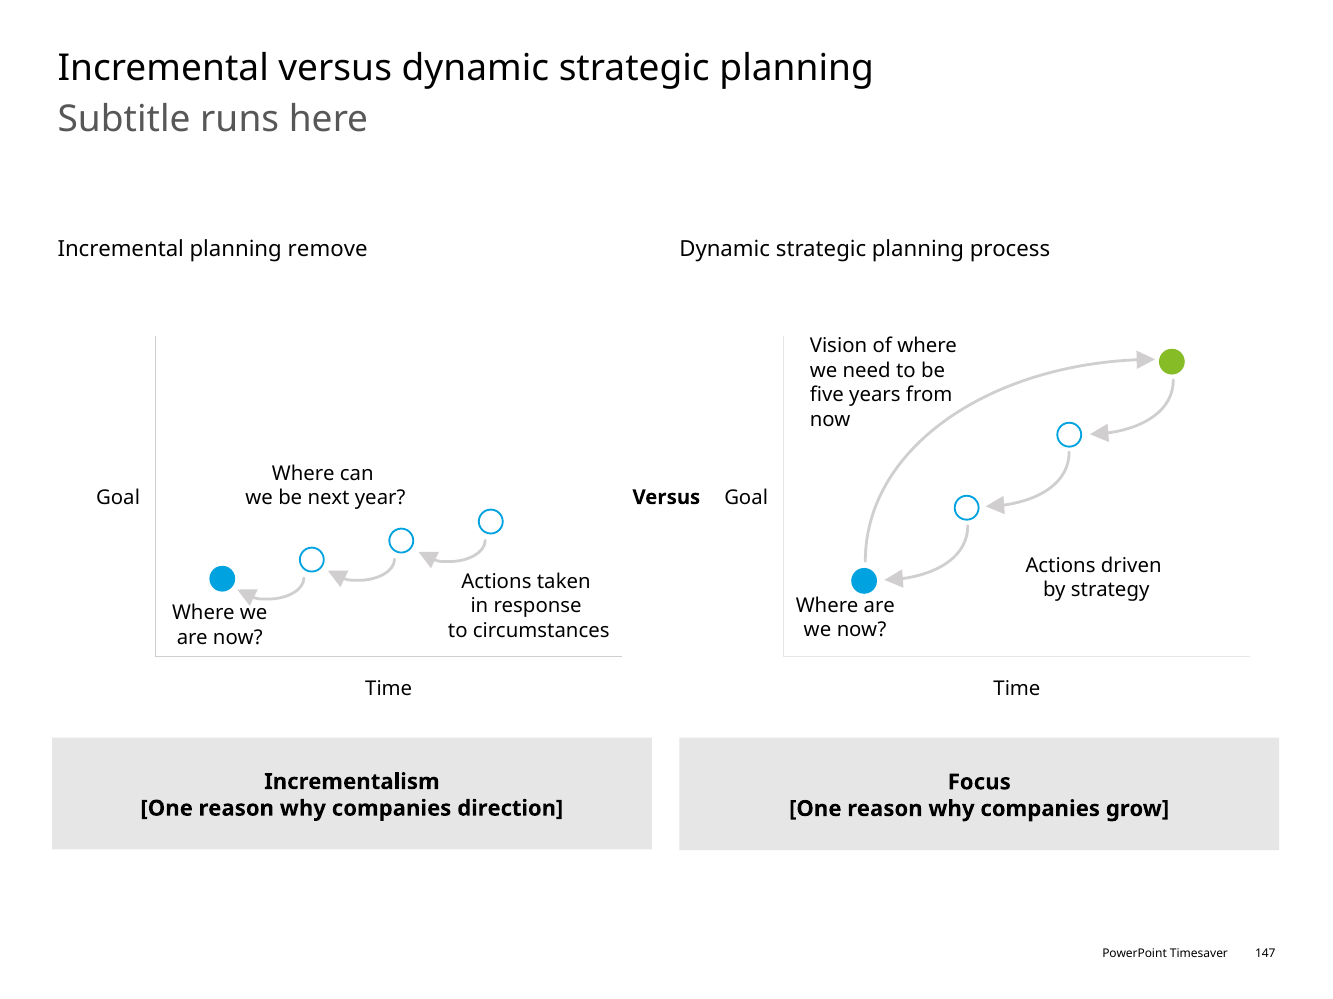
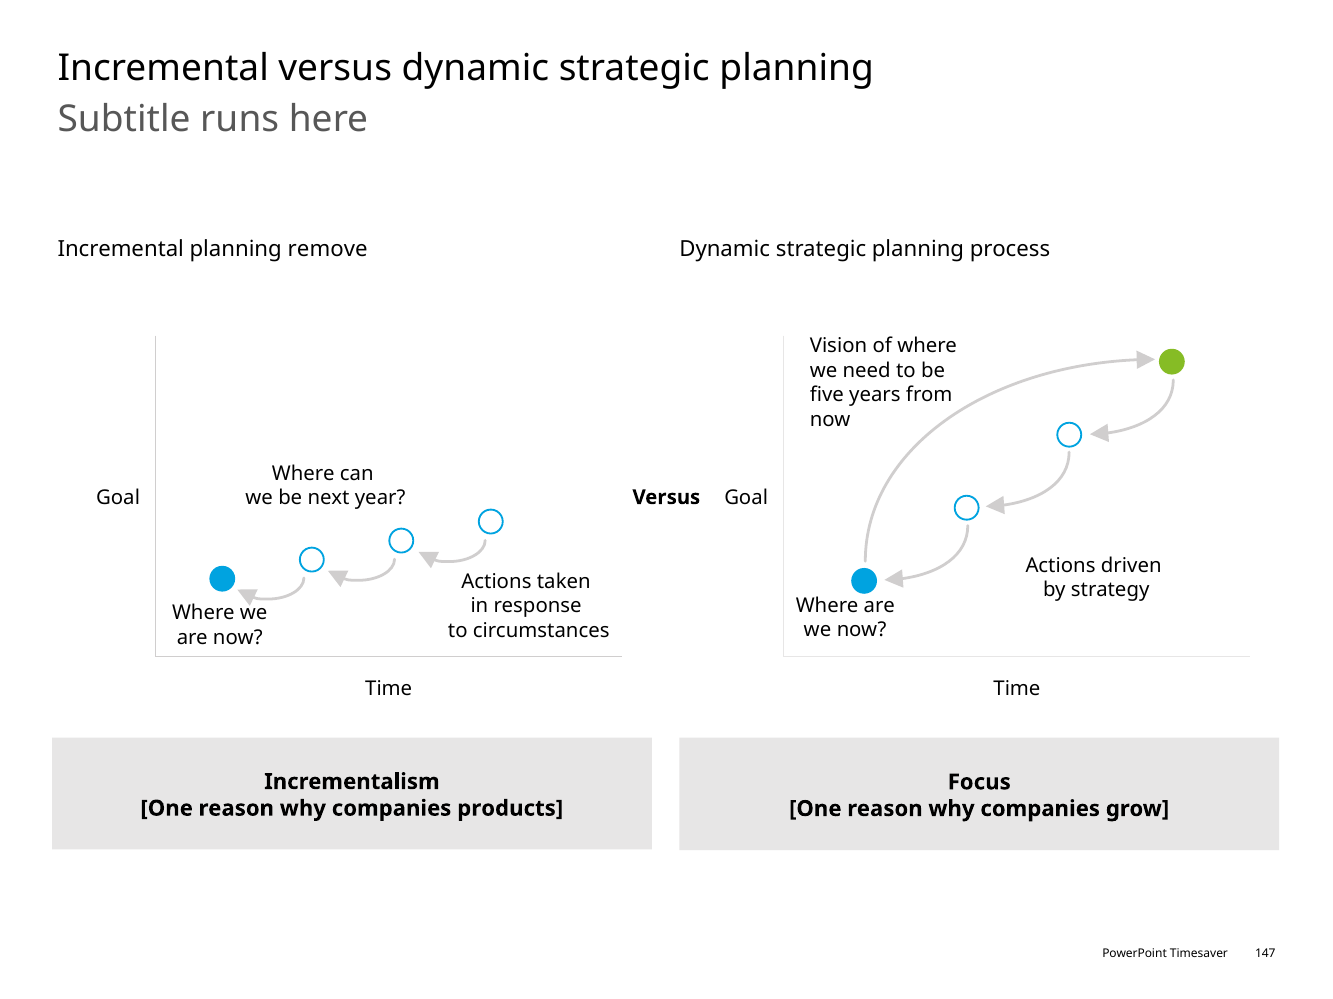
direction: direction -> products (510, 809)
